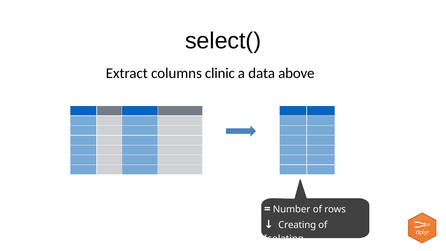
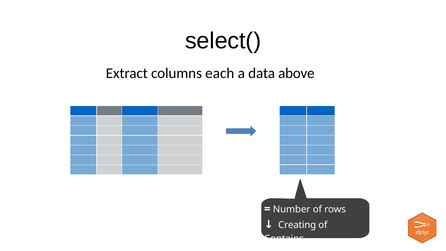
clinic: clinic -> each (220, 73)
Isolating: Isolating -> Contains (284, 238)
